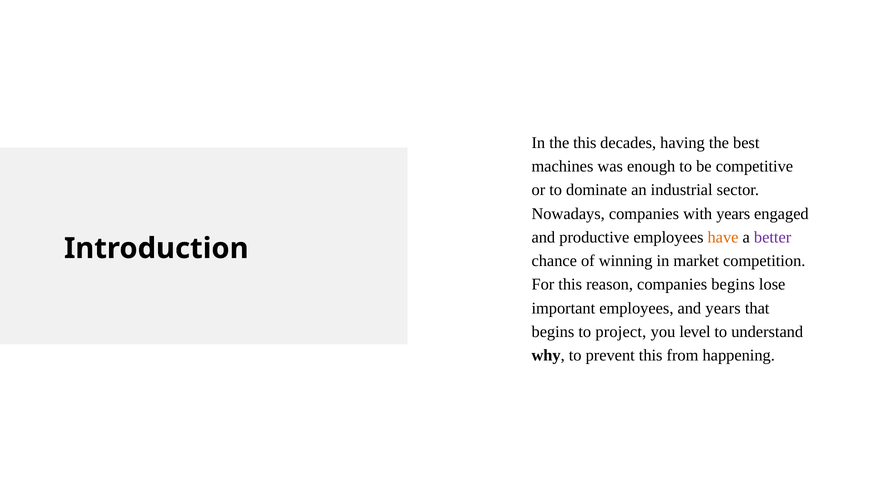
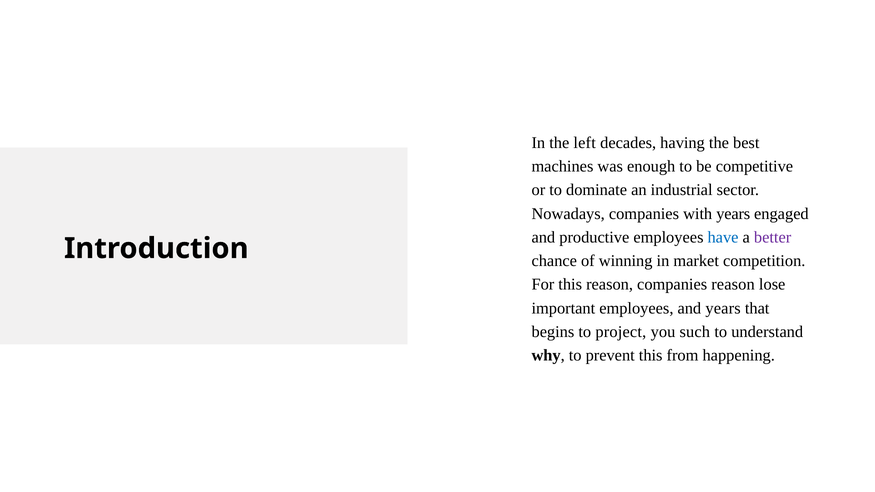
the this: this -> left (585, 143)
have colour: orange -> blue (723, 237)
companies begins: begins -> reason (733, 285)
level: level -> such (695, 332)
